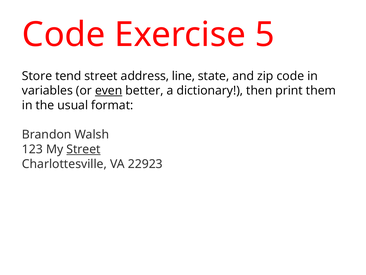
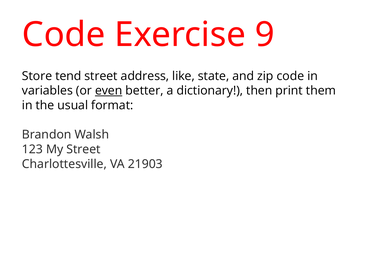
5: 5 -> 9 (265, 35)
line: line -> like (183, 76)
Street underline: present -> none (84, 149)
22923: 22923 -> 21903 (145, 164)
